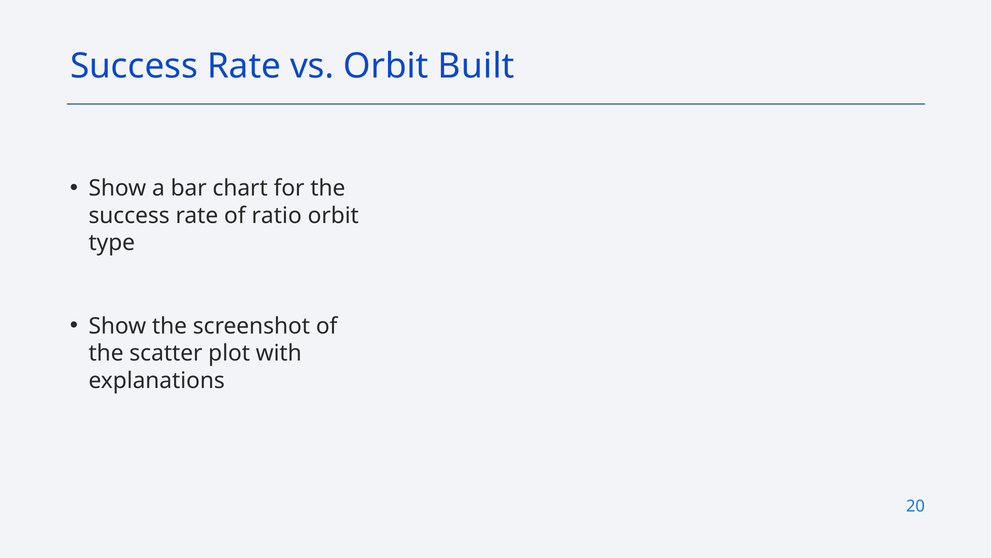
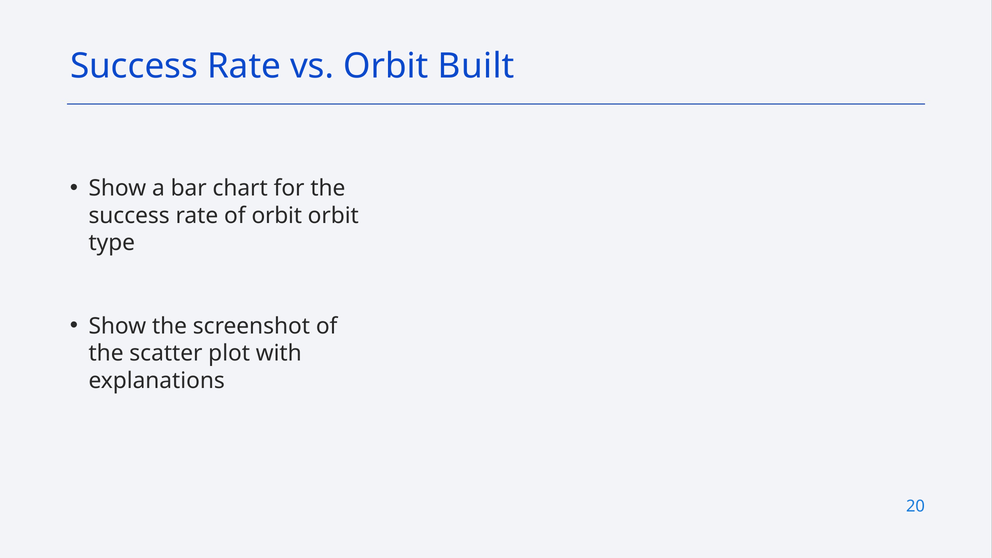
of ratio: ratio -> orbit (277, 216)
